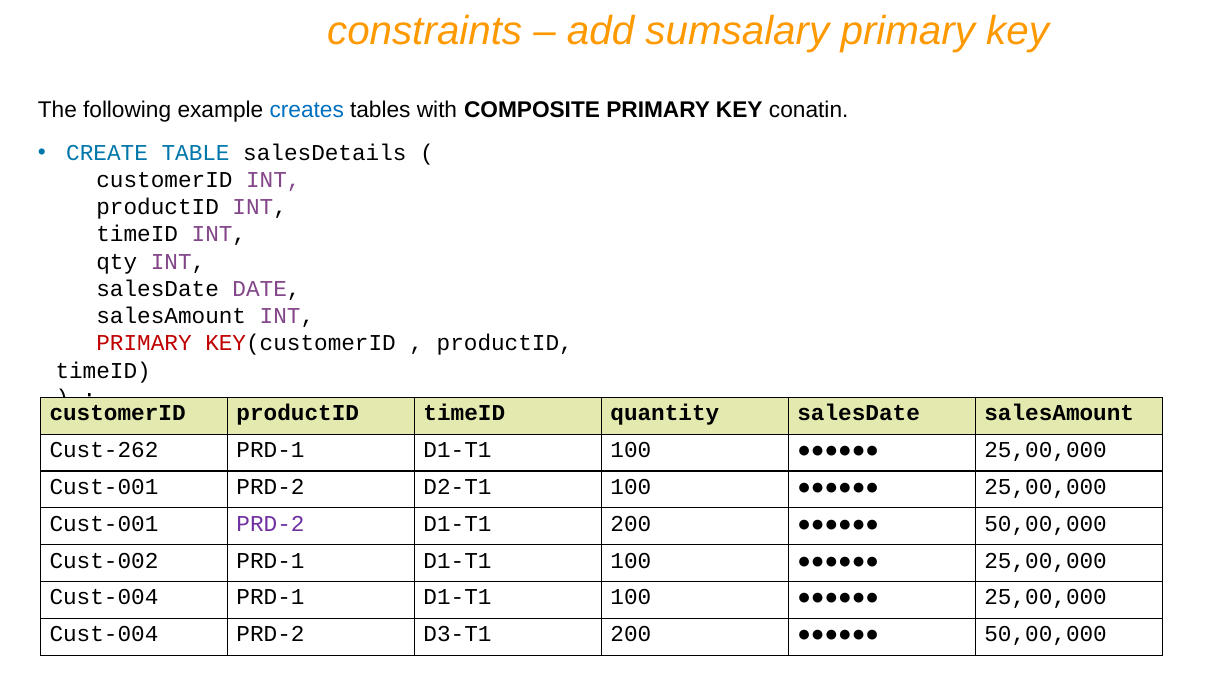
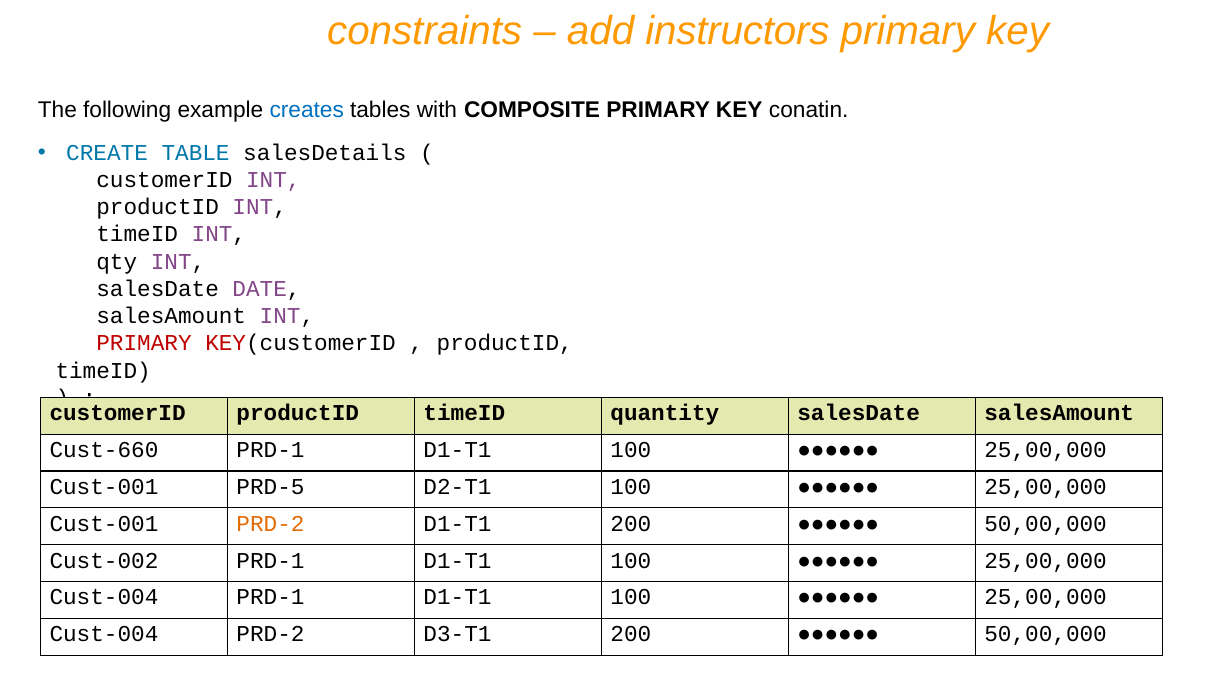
sumsalary: sumsalary -> instructors (737, 31)
Cust-262: Cust-262 -> Cust-660 (104, 450)
PRD-2: PRD-2 -> PRD-5 (271, 487)
PRD-2 colour: purple -> orange (271, 523)
